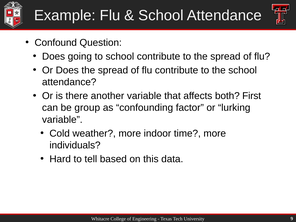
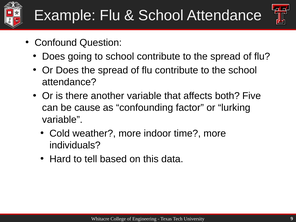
First: First -> Five (252, 96)
group: group -> cause (87, 108)
